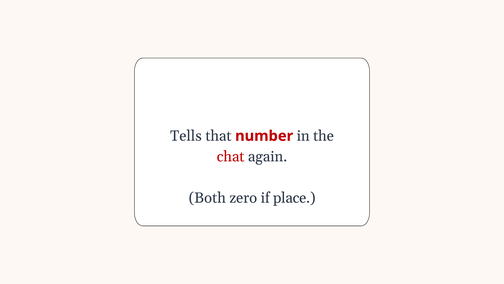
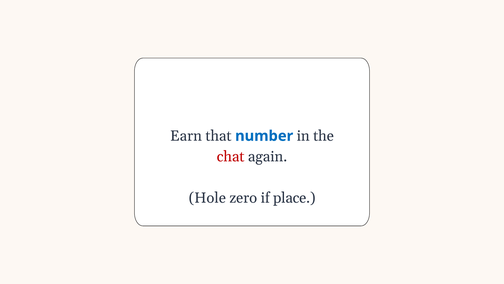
Tells: Tells -> Earn (186, 136)
number colour: red -> blue (264, 136)
Both: Both -> Hole (207, 197)
